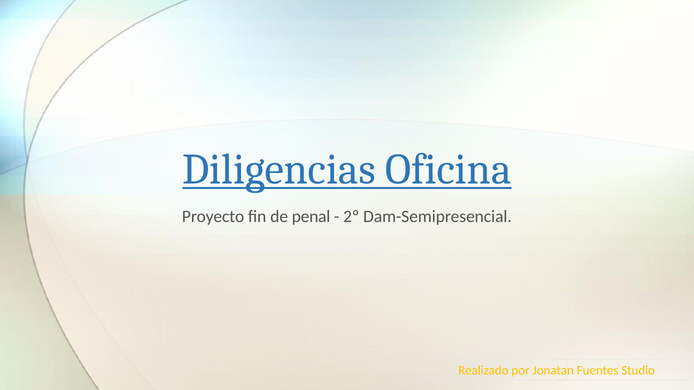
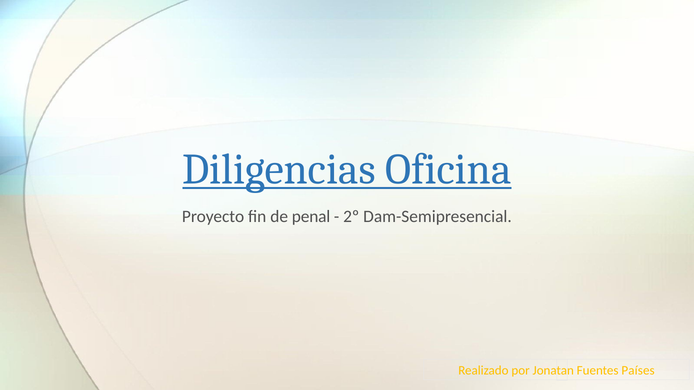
Studio: Studio -> Países (638, 371)
